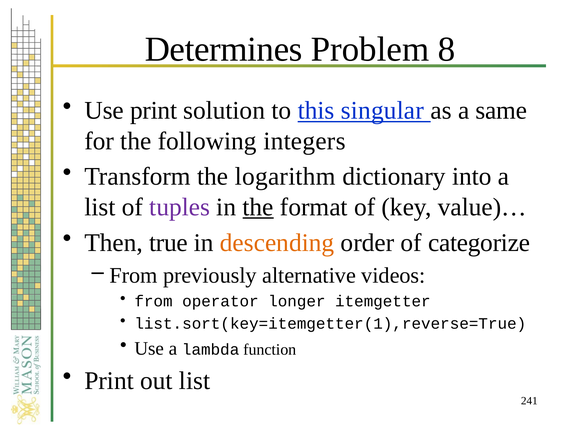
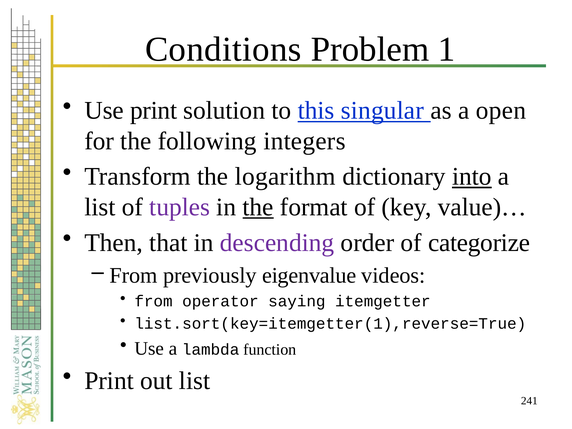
Determines: Determines -> Conditions (223, 49)
8: 8 -> 1 (447, 49)
same: same -> open (501, 110)
into underline: none -> present (472, 177)
true: true -> that (168, 243)
descending colour: orange -> purple (277, 243)
alternative: alternative -> eigenvalue (309, 276)
longer: longer -> saying (297, 301)
